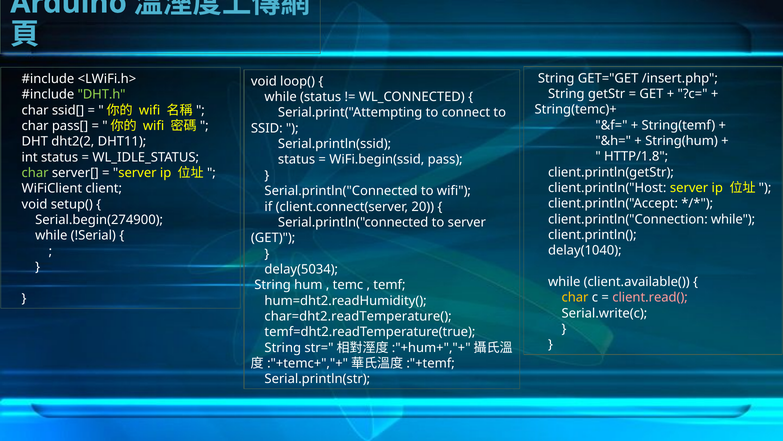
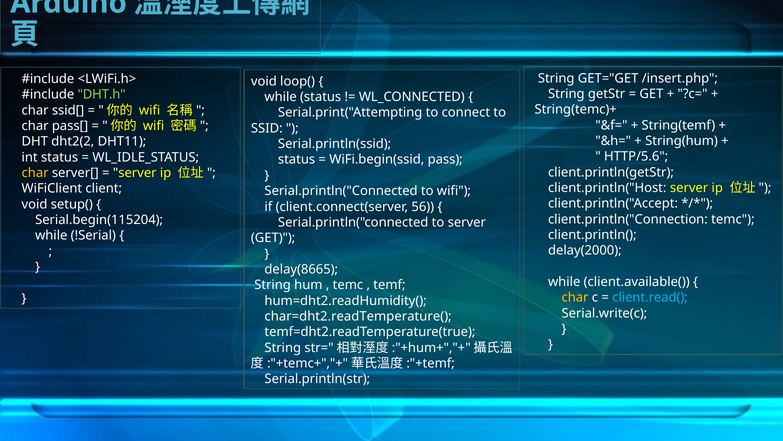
HTTP/1.8: HTTP/1.8 -> HTTP/5.6 (636, 156)
char colour: light green -> yellow (35, 173)
20: 20 -> 56 (423, 206)
client.println("Connection while: while -> temc (733, 219)
Serial.begin(274900: Serial.begin(274900 -> Serial.begin(115204 (99, 220)
delay(1040: delay(1040 -> delay(2000 (585, 250)
delay(5034: delay(5034 -> delay(8665 (301, 269)
client.read( colour: pink -> light blue (650, 297)
